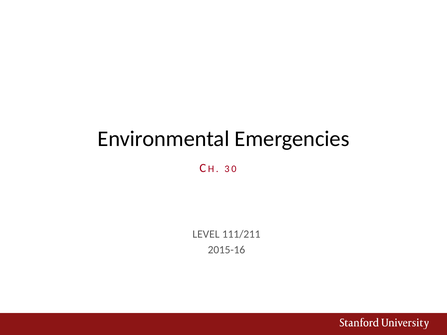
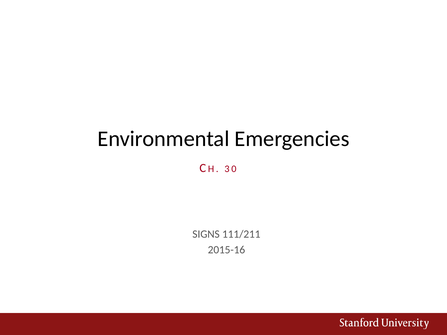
LEVEL: LEVEL -> SIGNS (206, 234)
